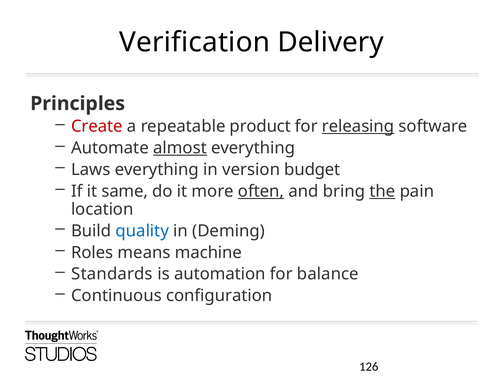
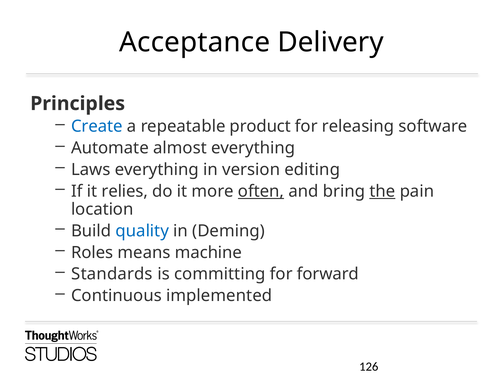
Verification: Verification -> Acceptance (195, 42)
Create colour: red -> blue (97, 126)
releasing underline: present -> none (358, 126)
almost underline: present -> none (180, 148)
budget: budget -> editing (312, 170)
same: same -> relies (125, 191)
automation: automation -> committing (220, 274)
balance: balance -> forward (328, 274)
configuration: configuration -> implemented (219, 296)
